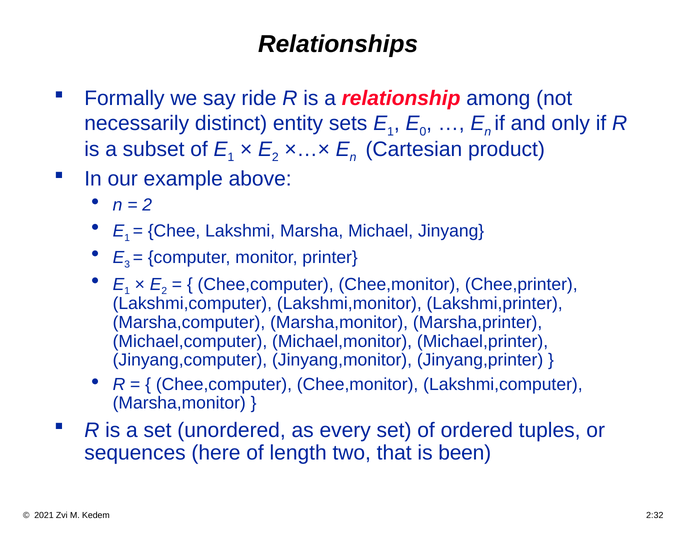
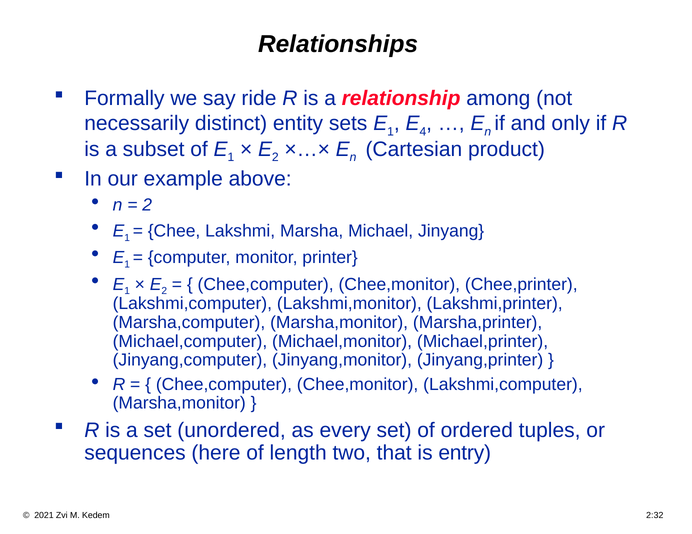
0: 0 -> 4 (423, 132)
3: 3 -> 1 (127, 265)
been: been -> entry (465, 453)
